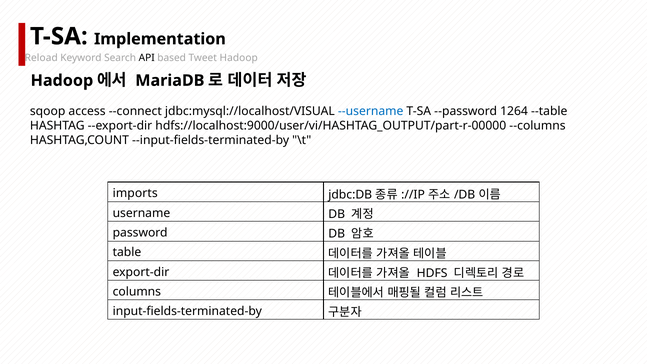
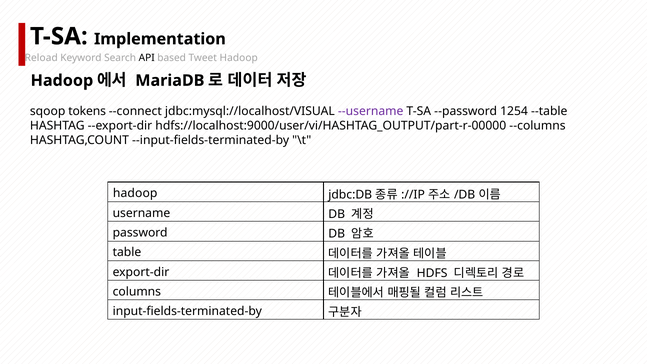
access: access -> tokens (87, 111)
--username colour: blue -> purple (371, 111)
1264: 1264 -> 1254 (514, 111)
imports: imports -> hadoop (135, 193)
